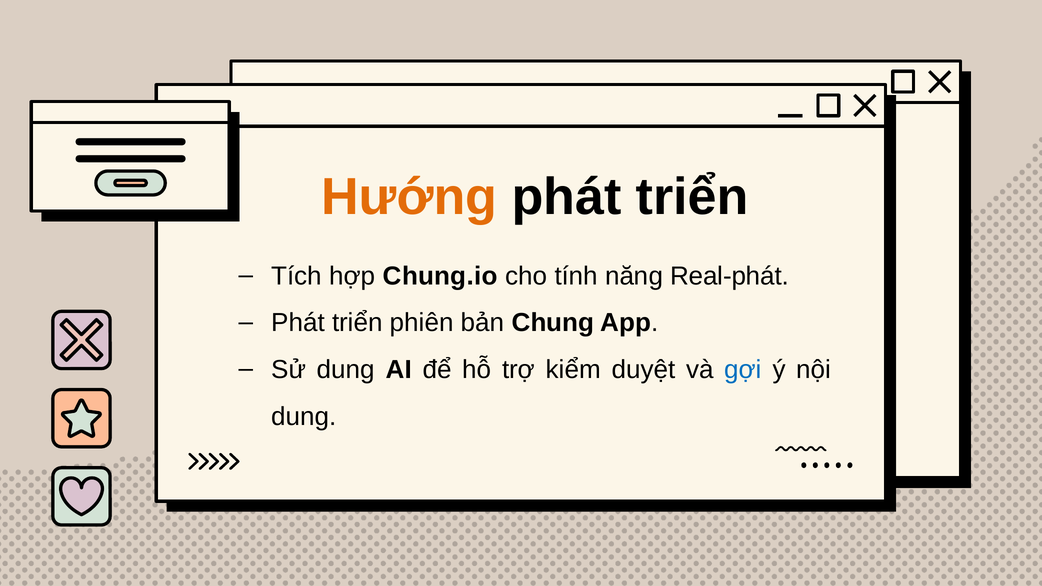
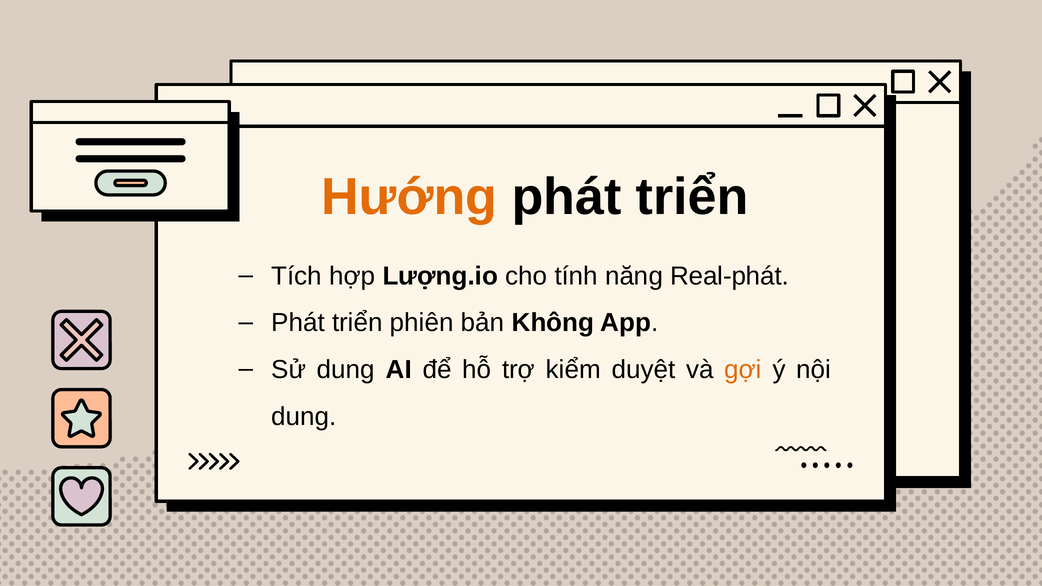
Chung.io: Chung.io -> Lượng.io (440, 276)
Chung: Chung -> Không (553, 323)
gợi colour: blue -> orange (743, 370)
